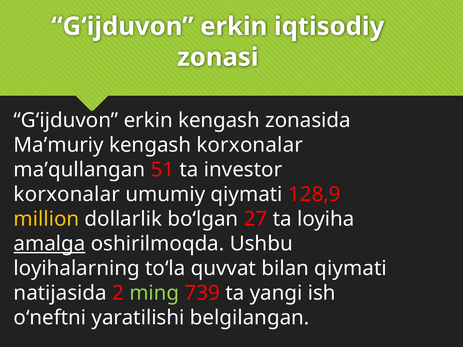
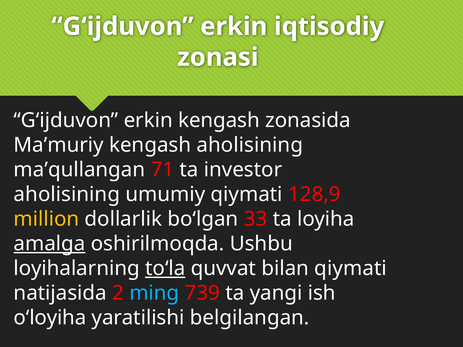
kengash korxonalar: korxonalar -> aholisining (250, 145)
51: 51 -> 71 (162, 170)
korxonalar: korxonalar -> aholisining (67, 195)
27: 27 -> 33 (256, 219)
to‘la underline: none -> present (165, 269)
ming colour: light green -> light blue (154, 293)
o‘neftni: o‘neftni -> o‘loyiha (50, 318)
